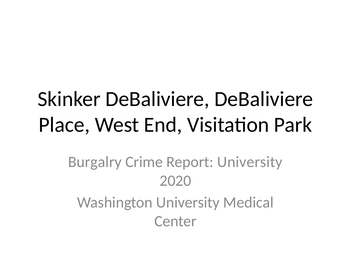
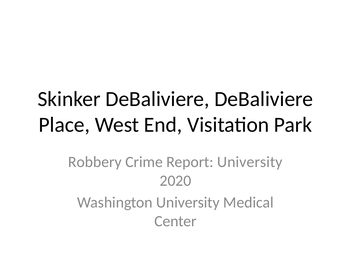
Burgalry: Burgalry -> Robbery (95, 161)
